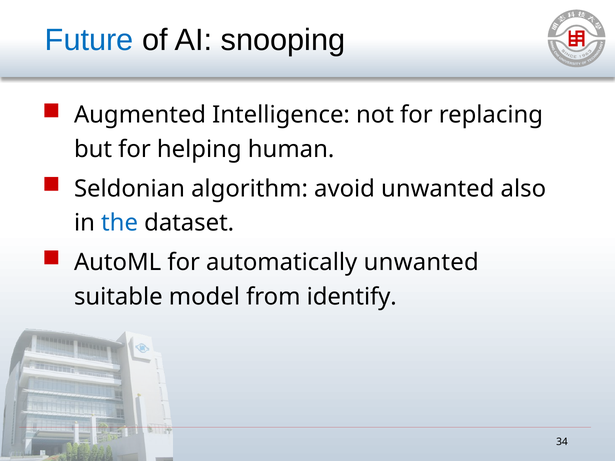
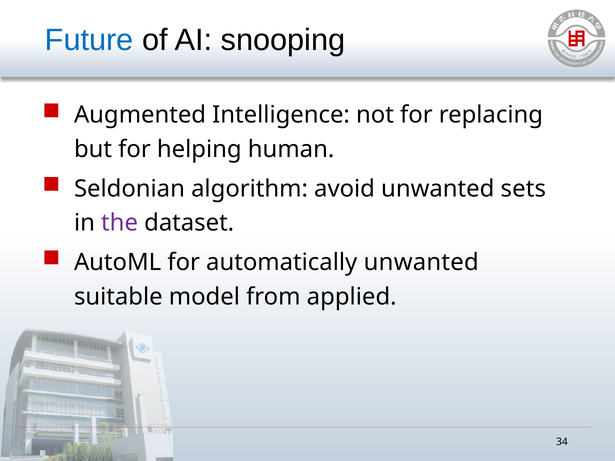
also: also -> sets (523, 189)
the colour: blue -> purple (120, 223)
identify: identify -> applied (352, 297)
